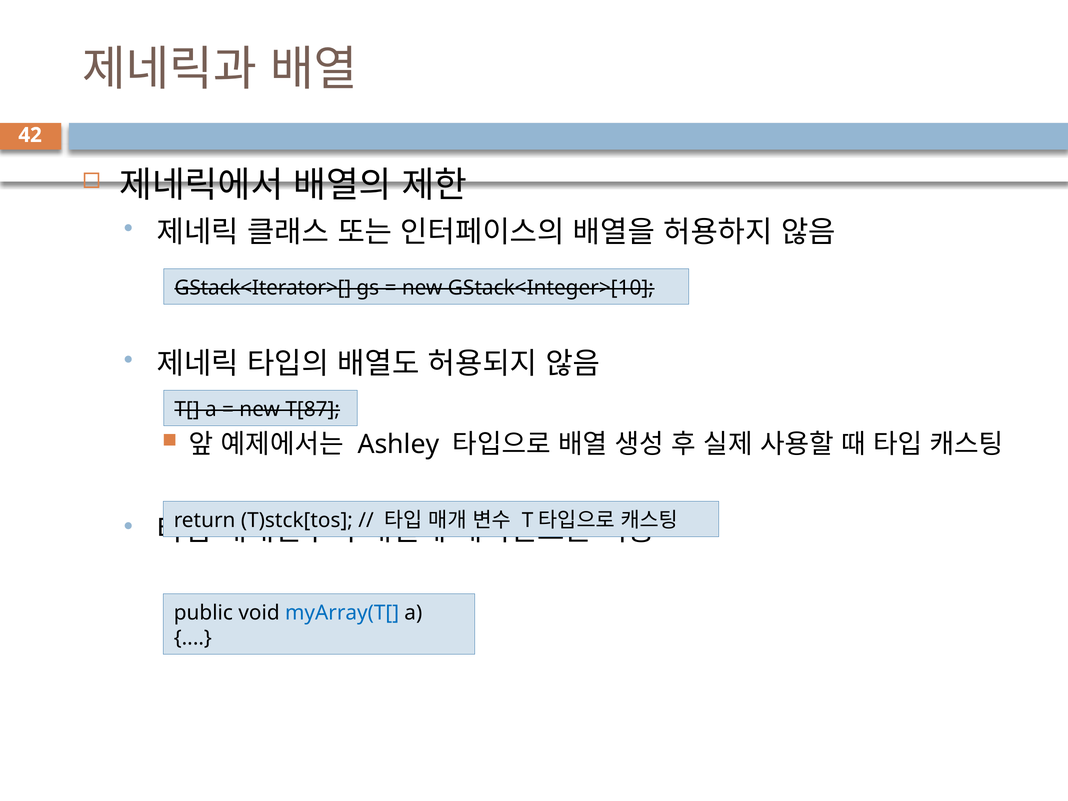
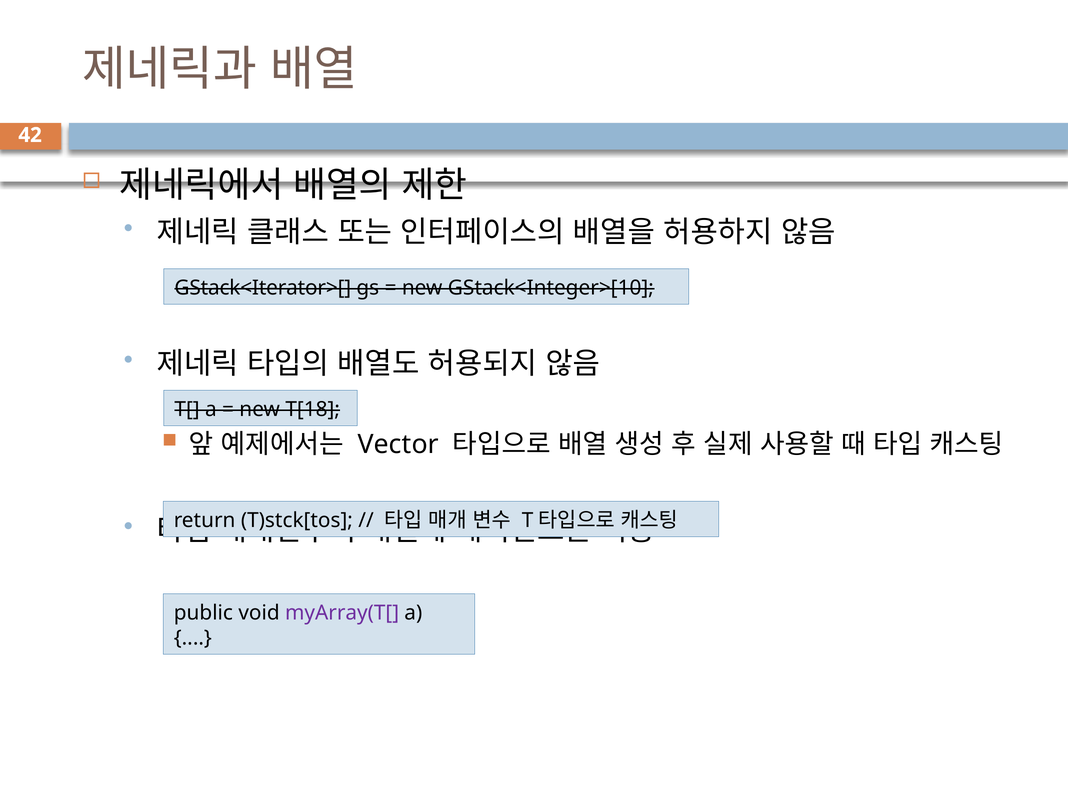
T[87: T[87 -> T[18 (313, 409)
Ashley: Ashley -> Vector (398, 444)
myArray(T[ colour: blue -> purple (342, 613)
